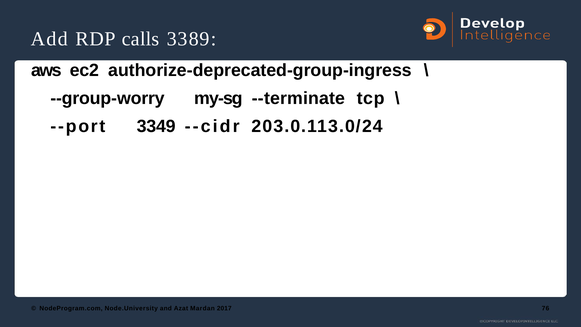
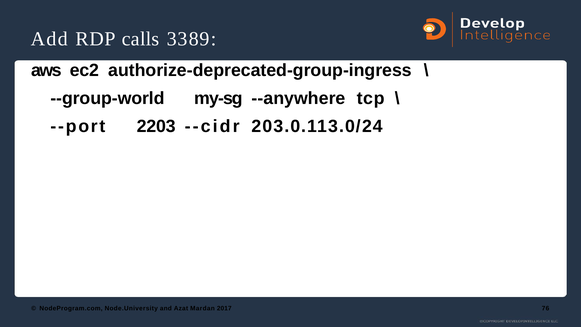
--group-worry: --group-worry -> --group-world (108, 98)
--terminate: --terminate -> --anywhere (299, 98)
3349: 3349 -> 2203 (156, 126)
